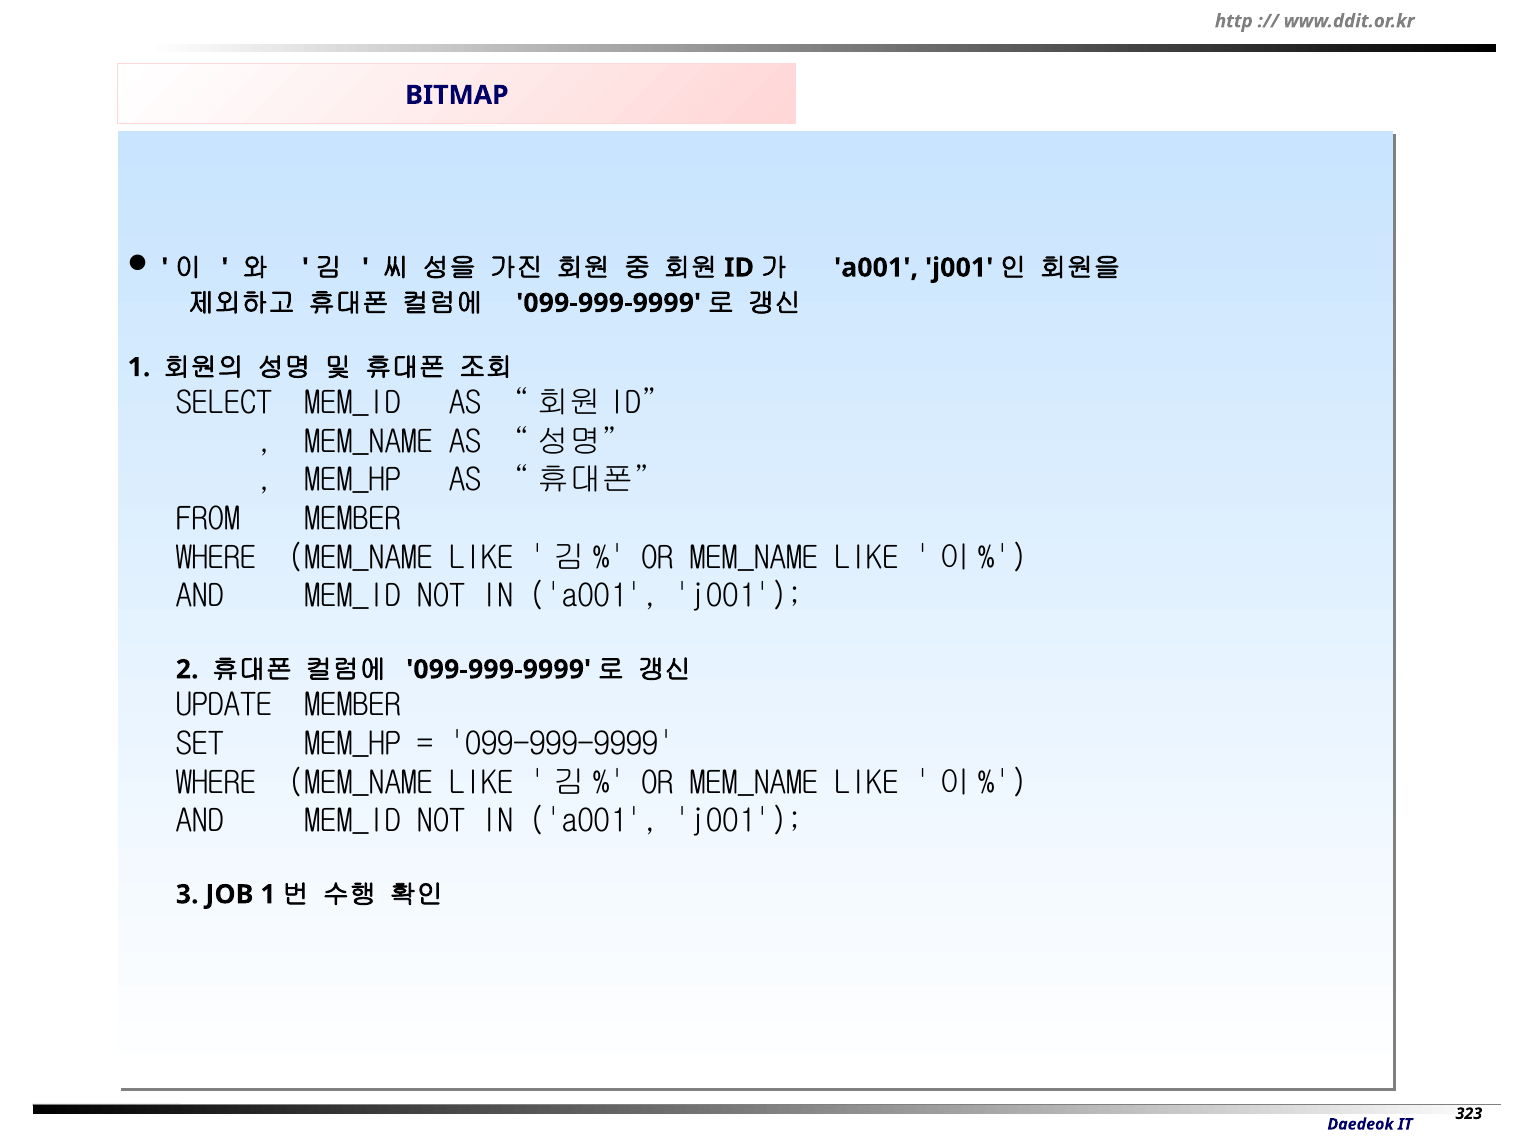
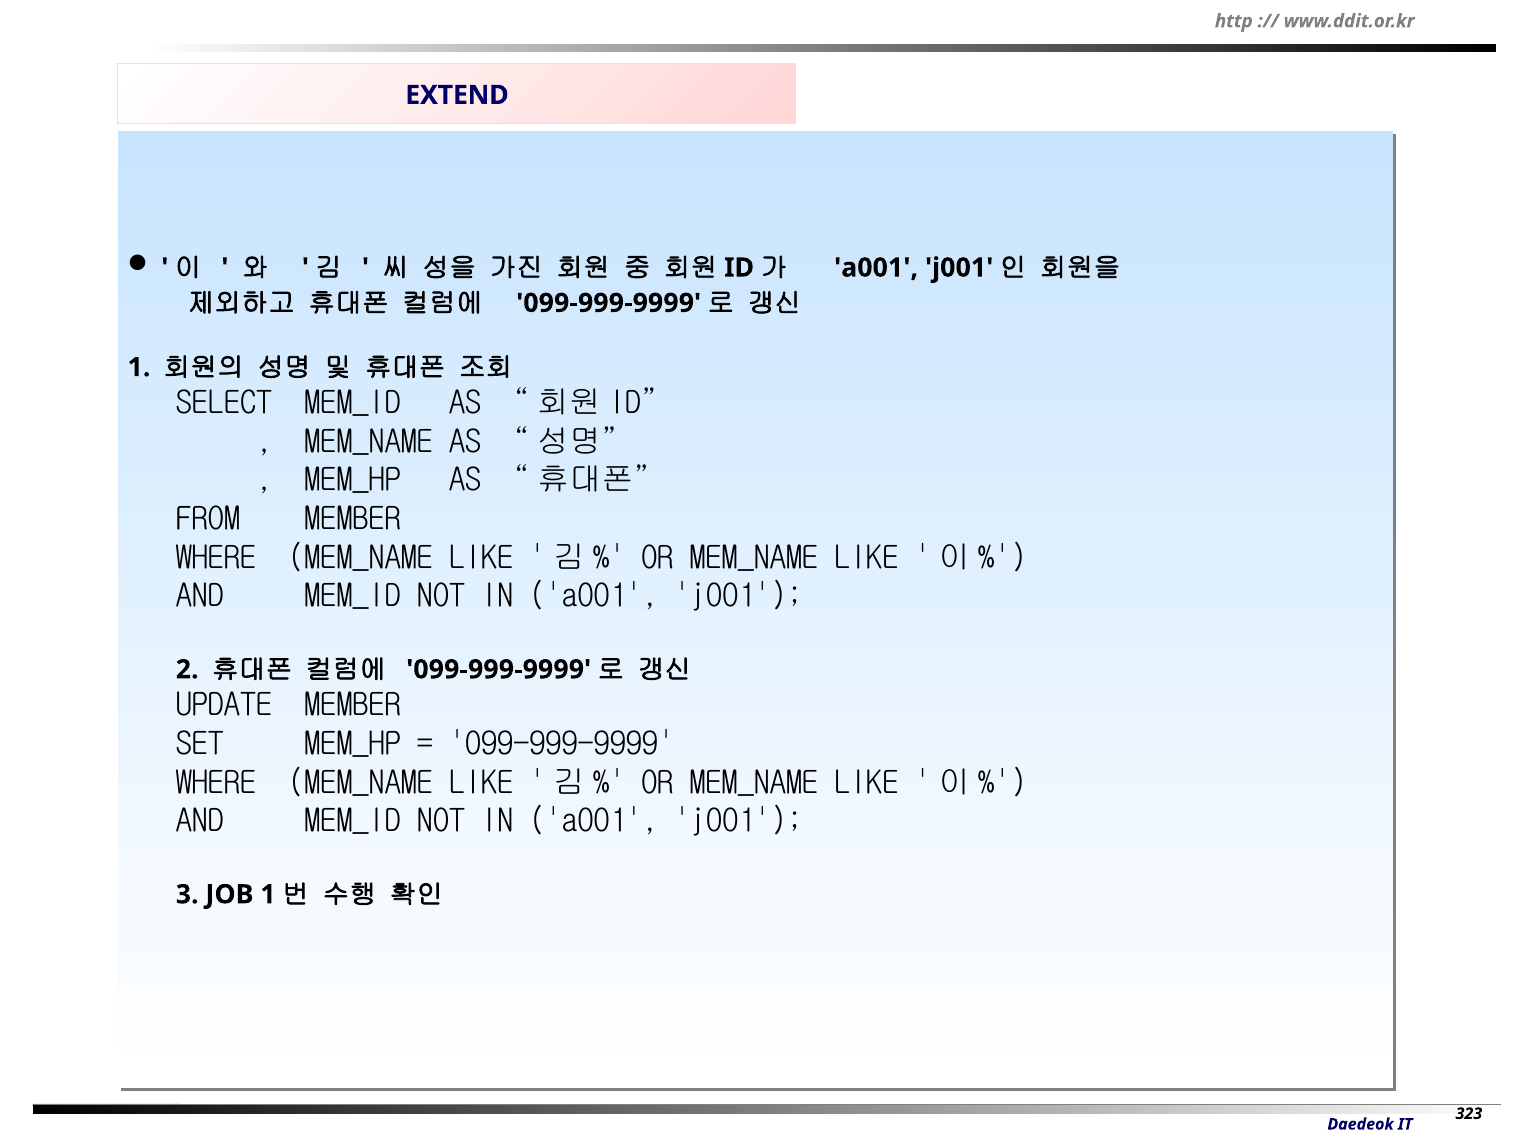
BITMAP: BITMAP -> EXTEND (457, 95)
